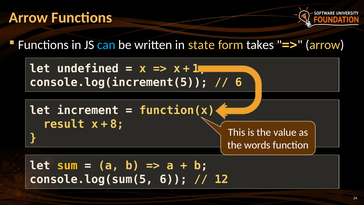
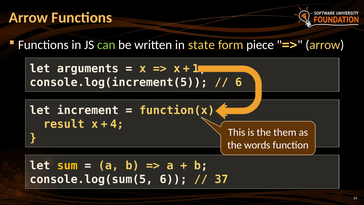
can colour: light blue -> light green (106, 45)
takes: takes -> piece (260, 45)
undefined: undefined -> arguments (88, 69)
8: 8 -> 4 (117, 124)
value: value -> them (285, 132)
12: 12 -> 37 (221, 179)
